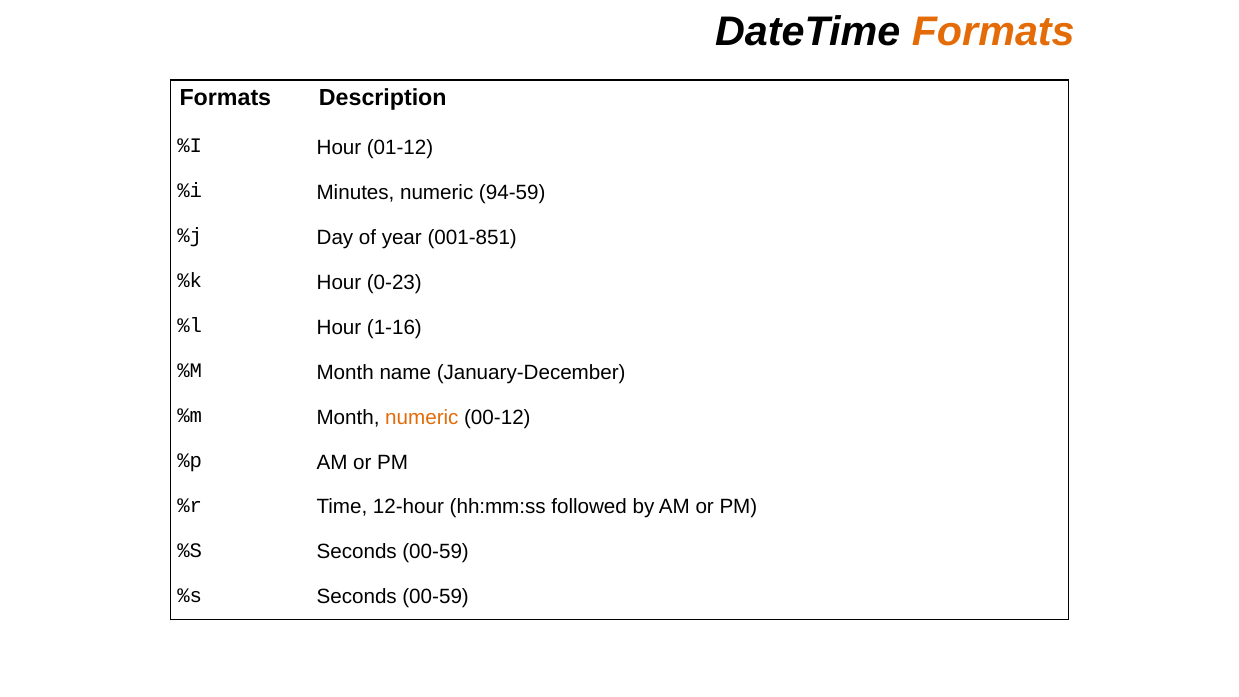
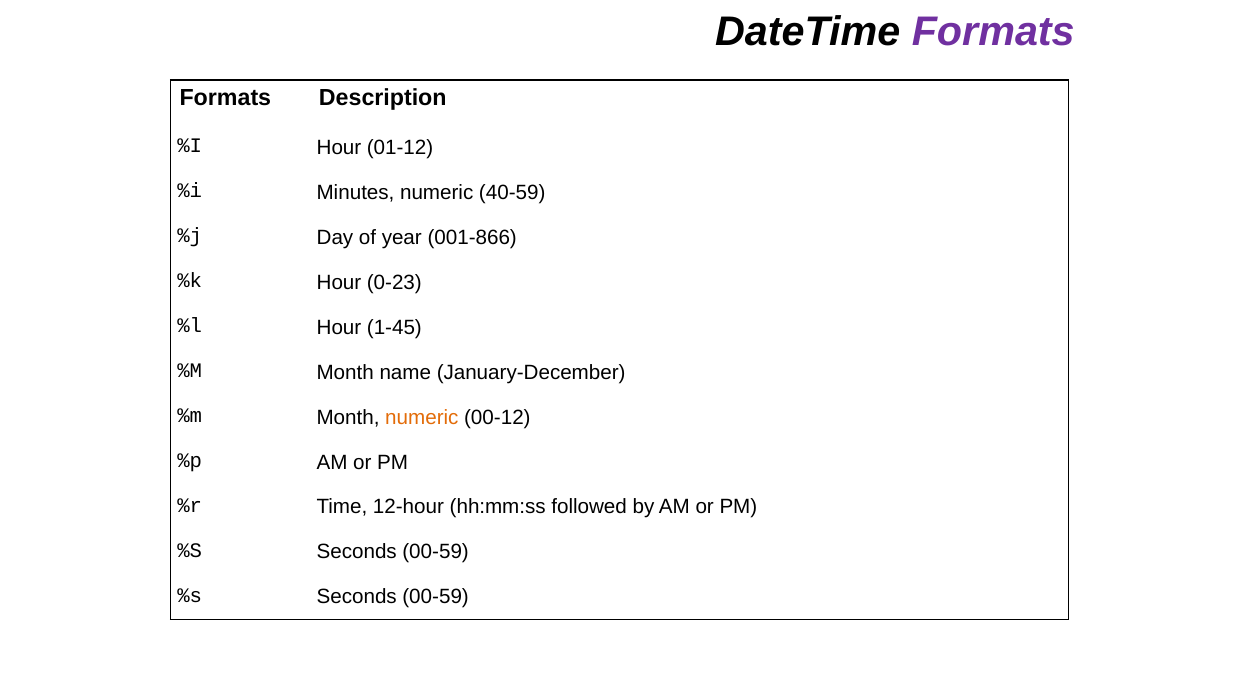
Formats colour: orange -> purple (993, 32)
94-59: 94-59 -> 40-59 (512, 193)
001-851: 001-851 -> 001-866 (472, 238)
1-16: 1-16 -> 1-45 (394, 327)
